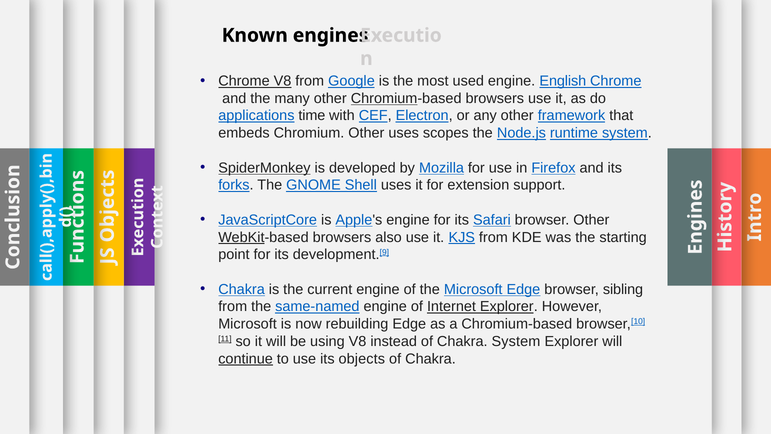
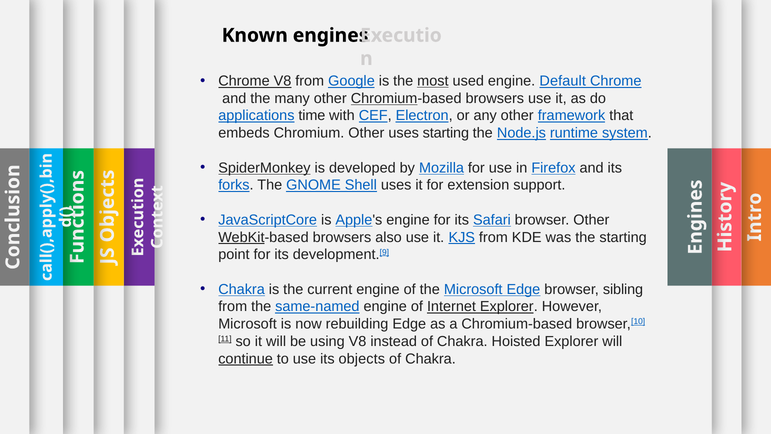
most underline: none -> present (433, 81)
English: English -> Default (563, 81)
uses scopes: scopes -> starting (446, 133)
Chakra System: System -> Hoisted (516, 341)
